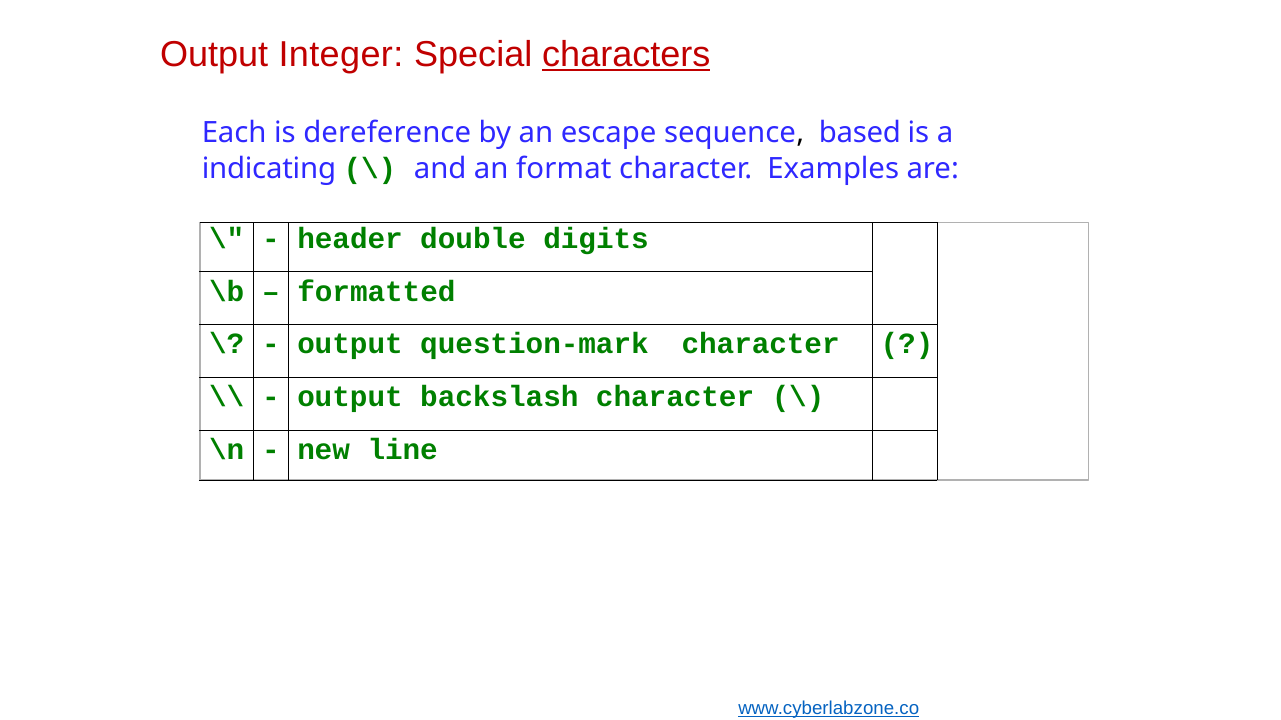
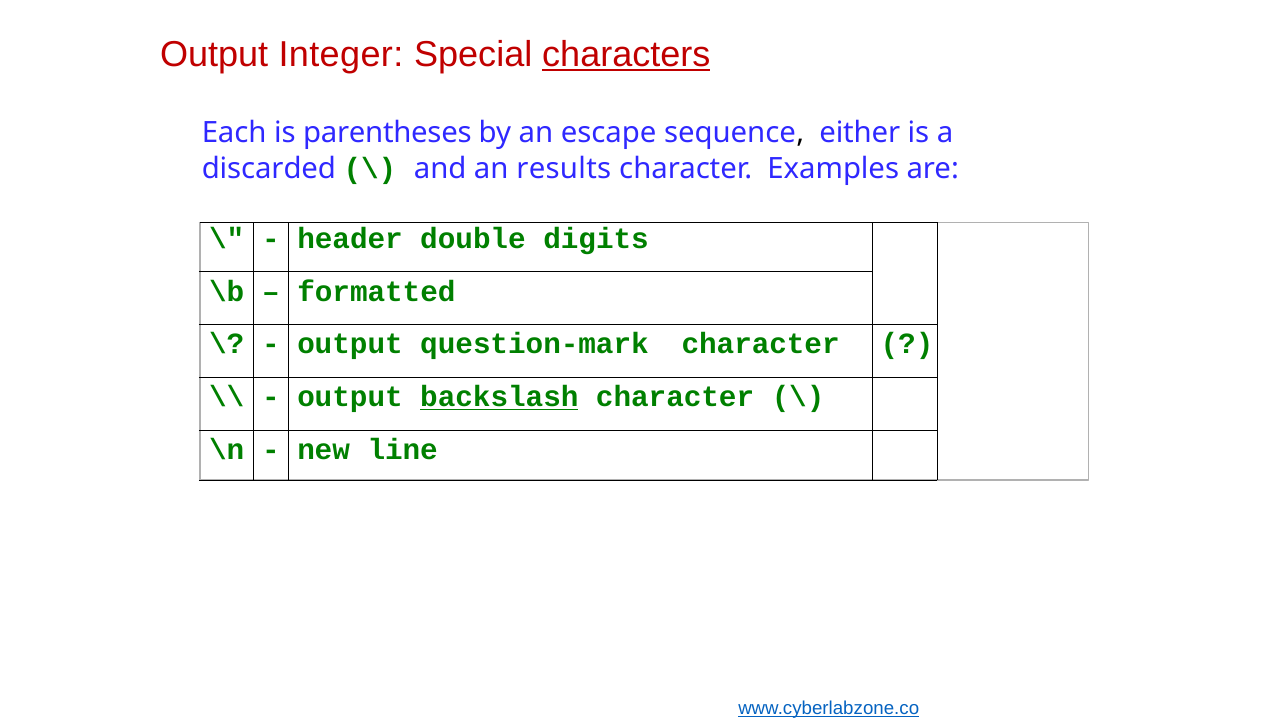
dereference: dereference -> parentheses (387, 133)
based: based -> either (860, 133)
indicating: indicating -> discarded (269, 168)
format: format -> results (564, 168)
backslash underline: none -> present (499, 397)
